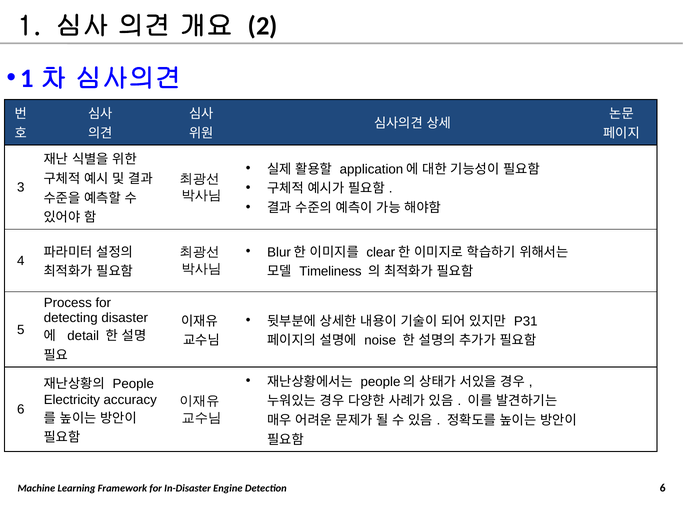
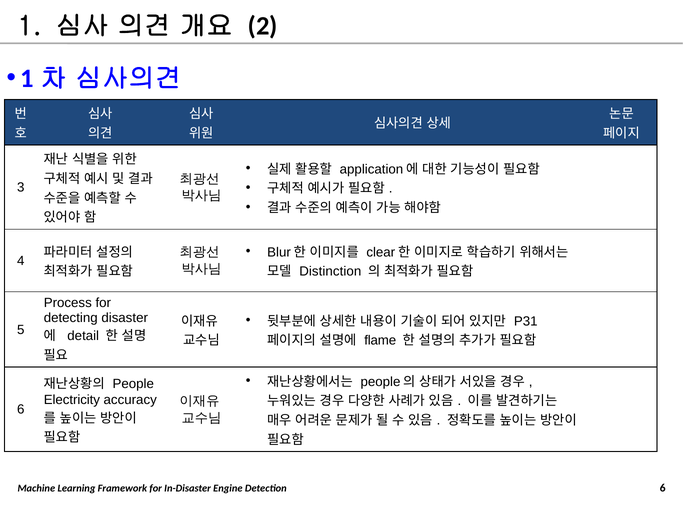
Timeliness: Timeliness -> Distinction (330, 272)
noise: noise -> flame (380, 341)
